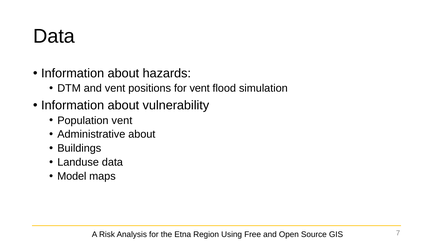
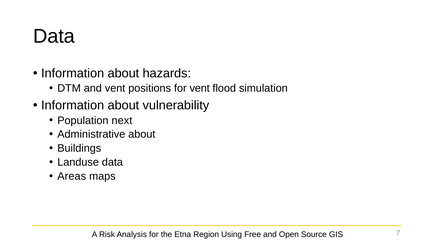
Population vent: vent -> next (122, 120)
Model: Model -> Areas (72, 176)
